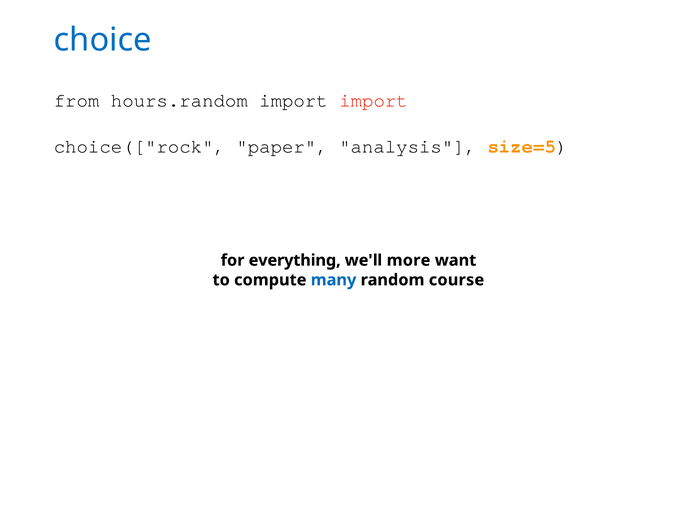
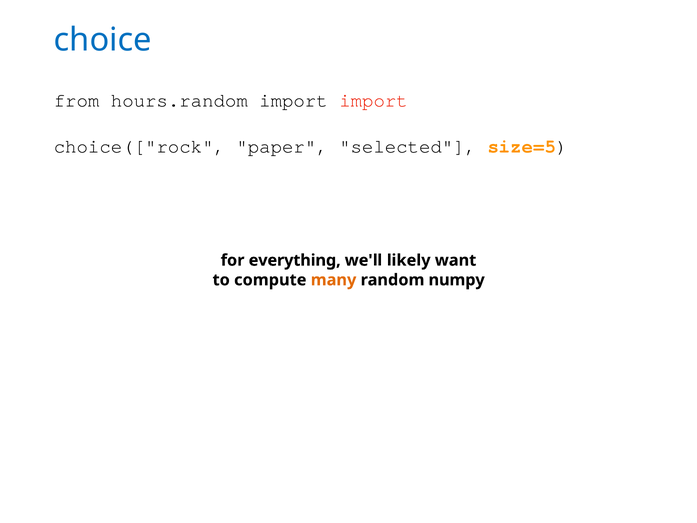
analysis: analysis -> selected (408, 146)
more: more -> likely (409, 260)
many colour: blue -> orange (334, 280)
course: course -> numpy (457, 280)
